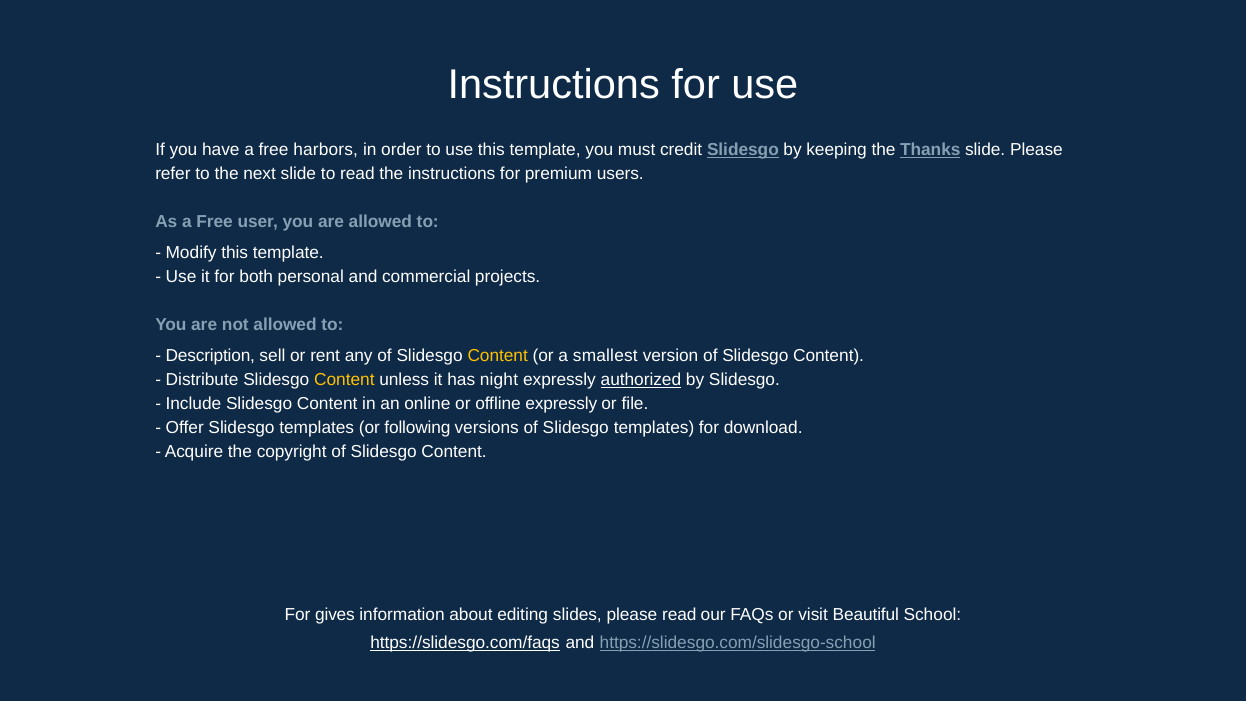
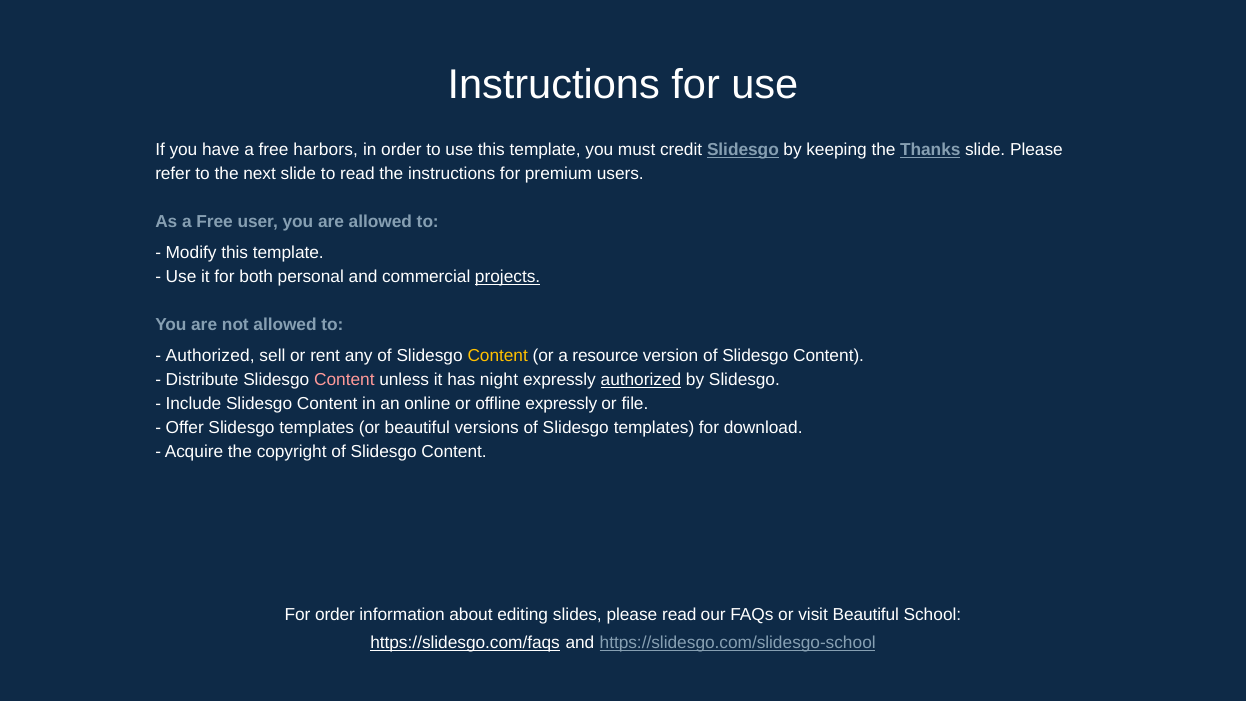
projects underline: none -> present (508, 277)
Description: Description -> Authorized (210, 356)
smallest: smallest -> resource (606, 356)
Content colour: yellow -> pink (344, 380)
or following: following -> beautiful (417, 427)
For gives: gives -> order (335, 615)
